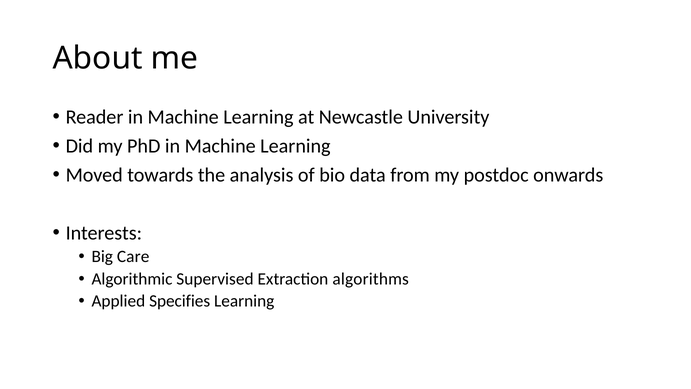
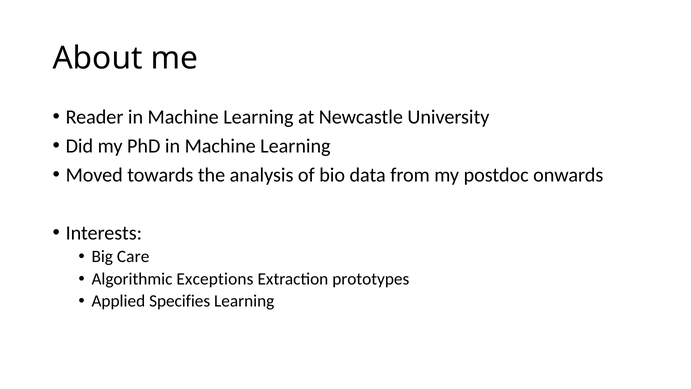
Supervised: Supervised -> Exceptions (215, 279)
algorithms: algorithms -> prototypes (371, 279)
